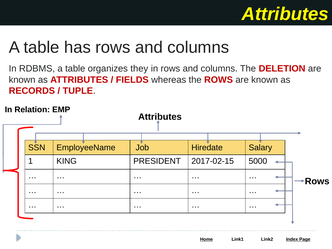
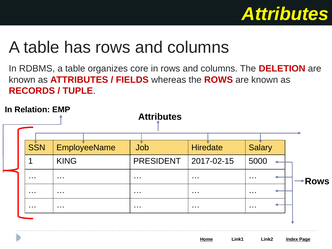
they: they -> core (139, 69)
